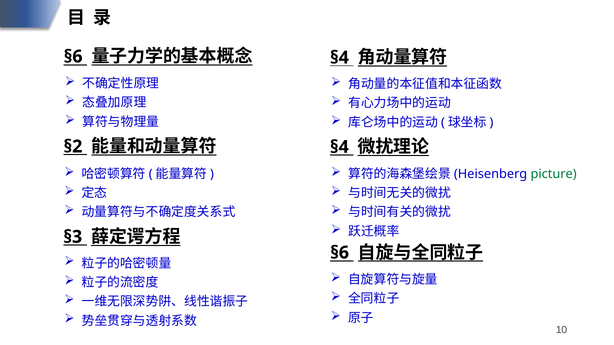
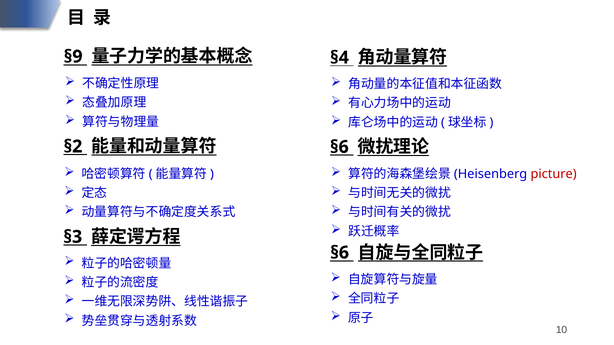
§6: §6 -> §9 (73, 57)
§4: §4 -> §6 (339, 147)
picture colour: green -> red (554, 174)
